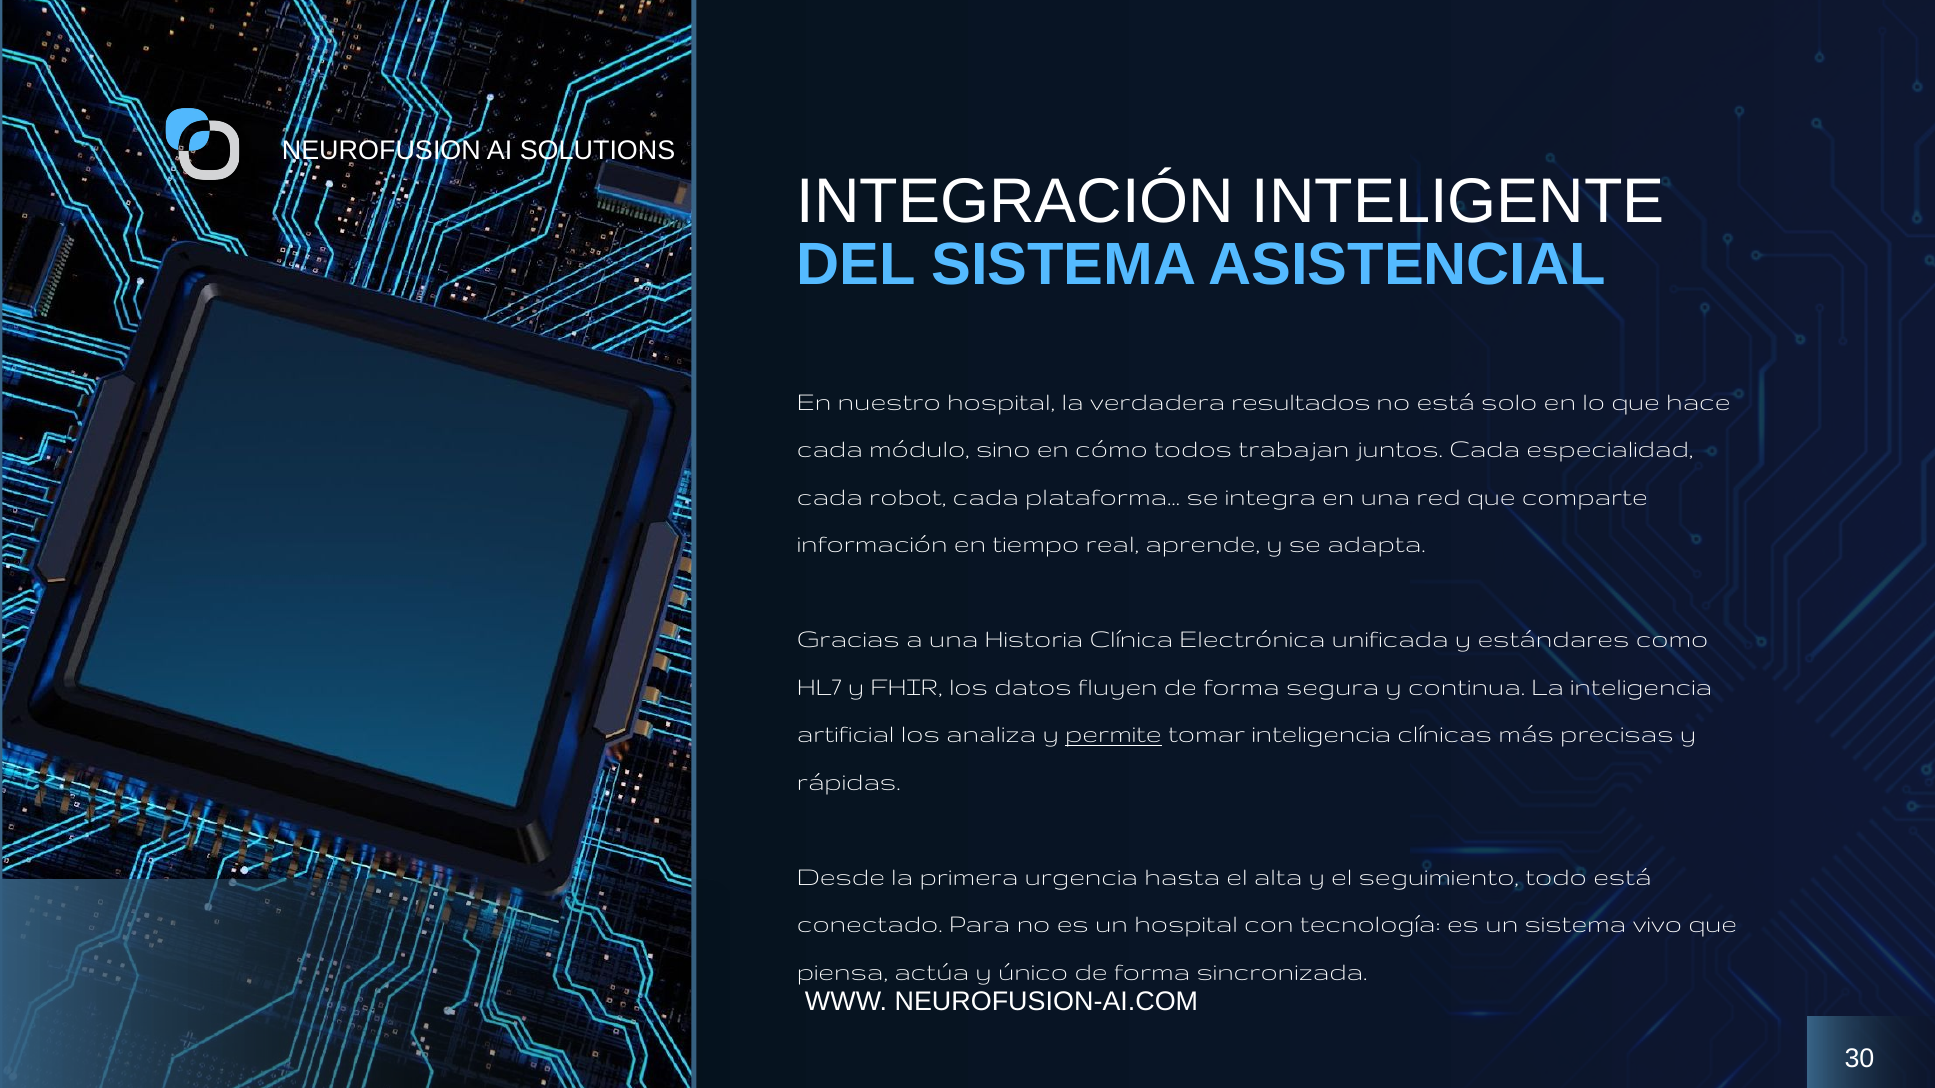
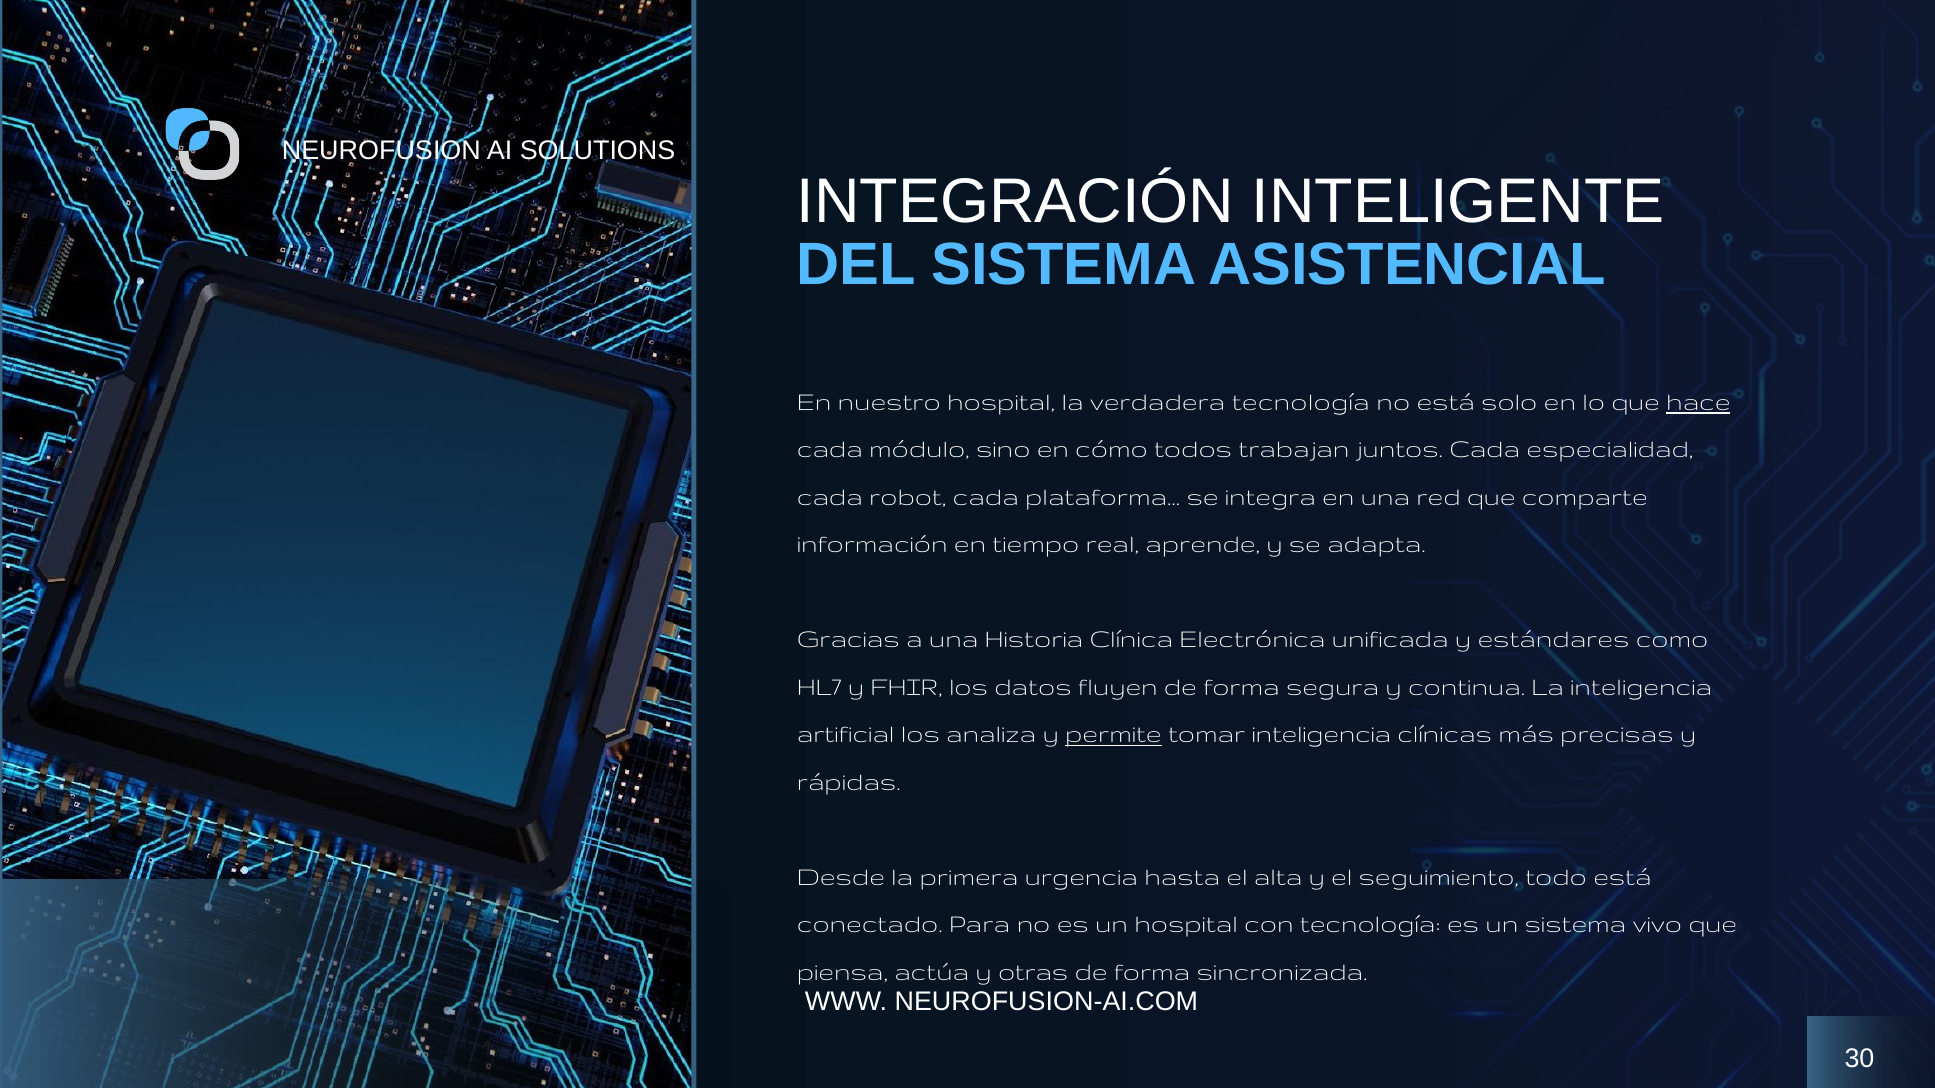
verdadera resultados: resultados -> tecnología (1301, 401)
hace underline: none -> present (1698, 401)
único: único -> otras (1033, 971)
